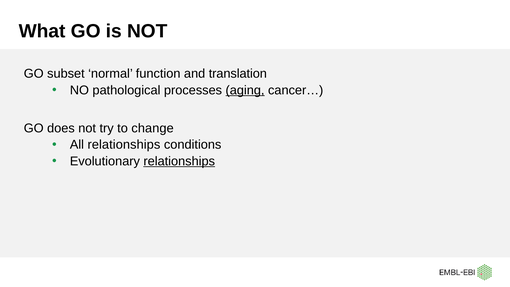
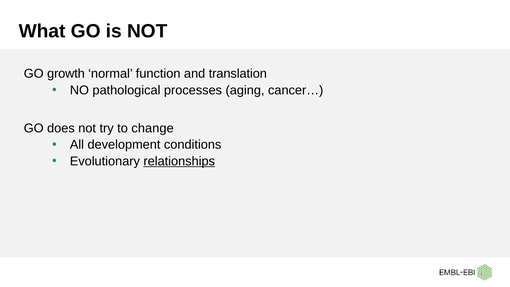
subset: subset -> growth (66, 74)
aging underline: present -> none (245, 90)
All relationships: relationships -> development (124, 145)
